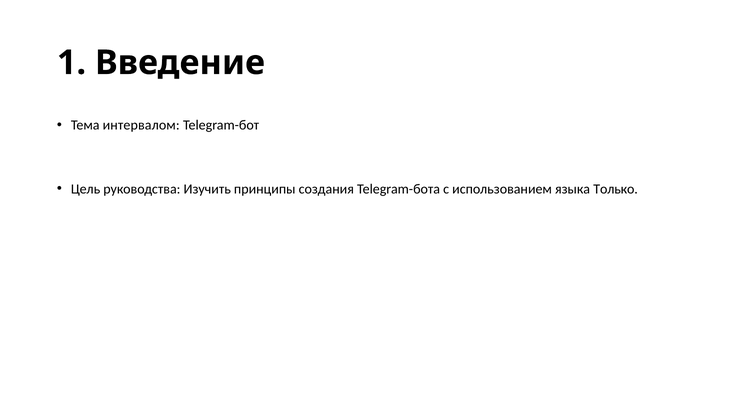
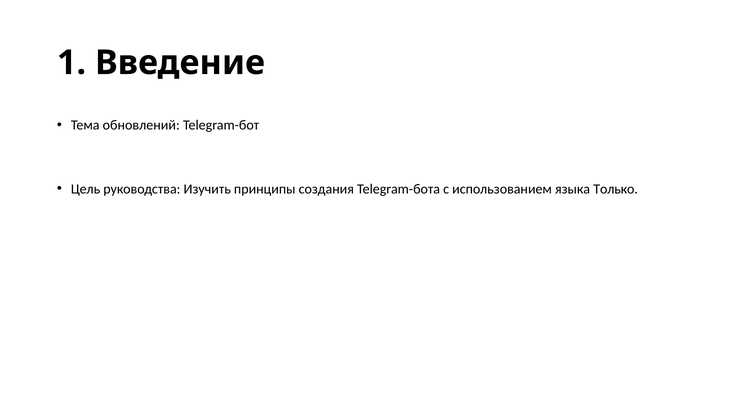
интервалом: интервалом -> обновлений (141, 125)
